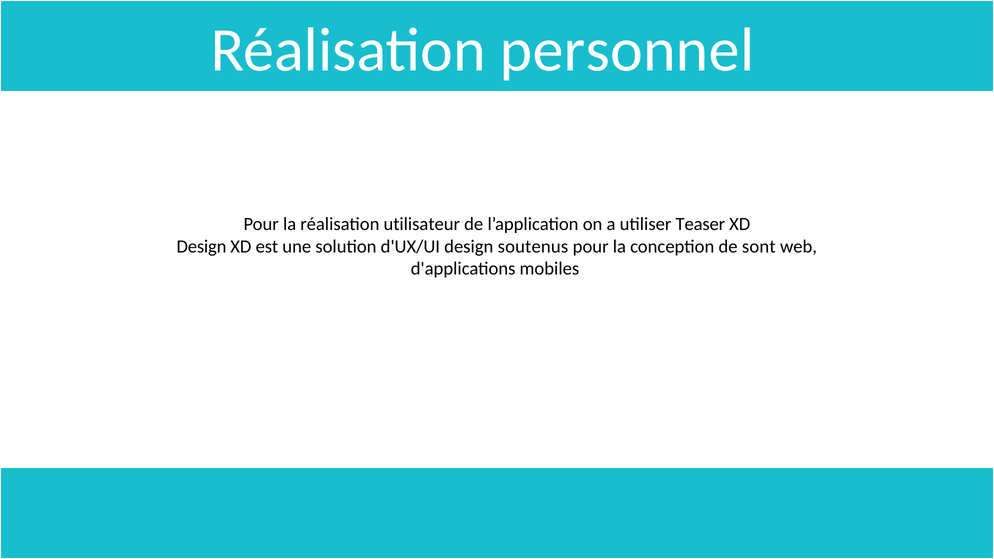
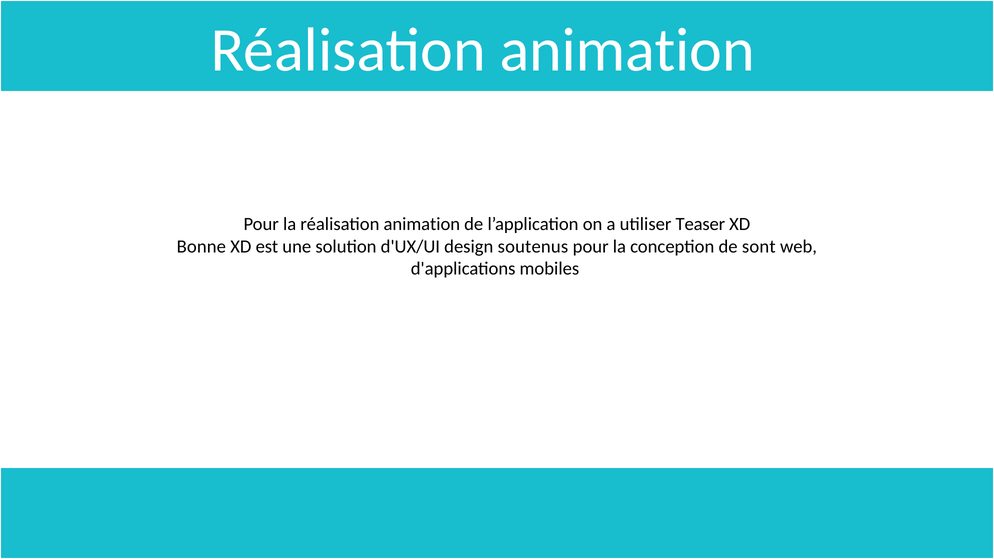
personnel: personnel -> animation (627, 50)
la réalisation utilisateur: utilisateur -> animation (422, 224)
Design: Design -> Bonne (201, 246)
